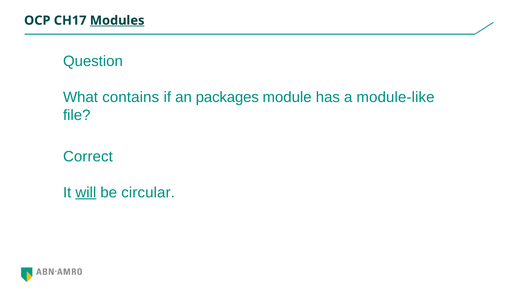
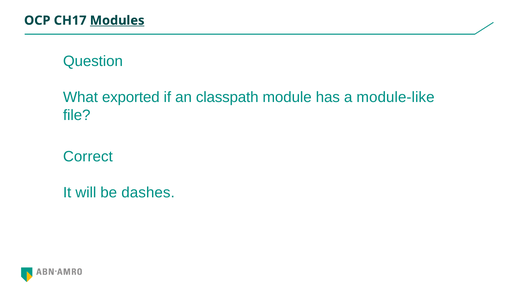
contains: contains -> exported (131, 97)
packages: packages -> classpath (227, 97)
will underline: present -> none (86, 192)
circular: circular -> dashes (148, 192)
